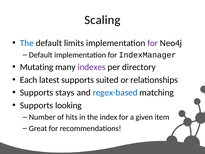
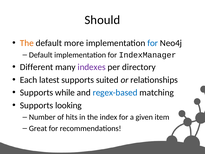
Scaling: Scaling -> Should (102, 20)
The colour: blue -> orange (27, 43)
limits: limits -> more (74, 43)
for colour: purple -> blue (153, 43)
Mutating: Mutating -> Different (37, 67)
stays: stays -> while (65, 92)
